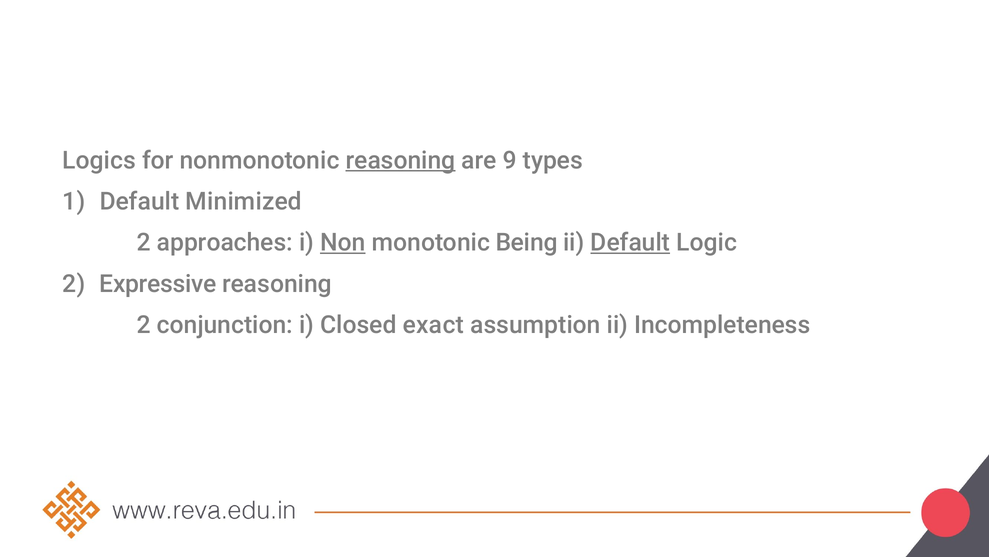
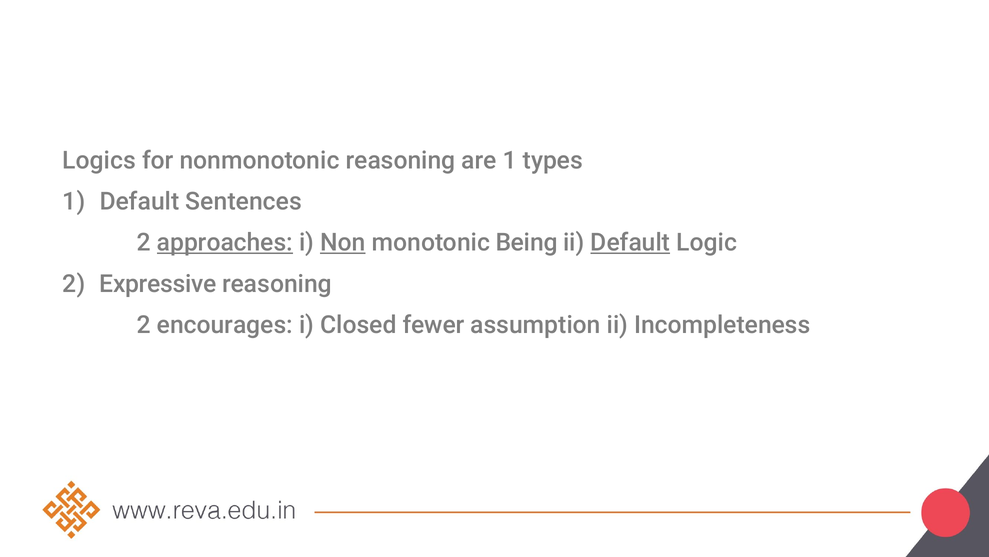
reasoning underline: present -> none (401, 160)
are 9: 9 -> 1 (510, 160)
Minimized: Minimized -> Sentences (244, 201)
approaches underline: none -> present (225, 242)
conjunction: conjunction -> encourages (225, 325)
exact: exact -> fewer (434, 325)
